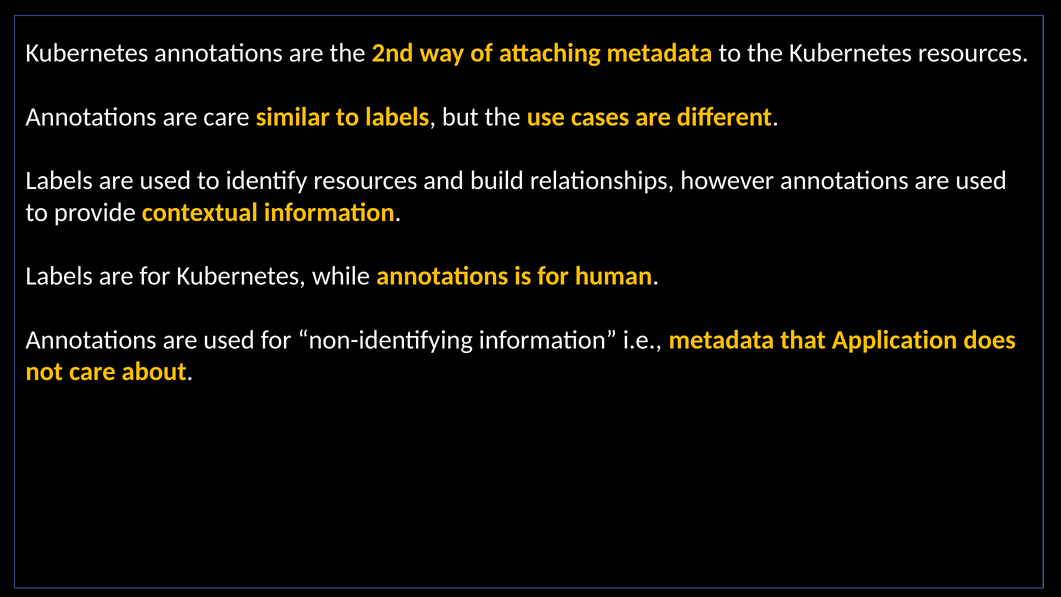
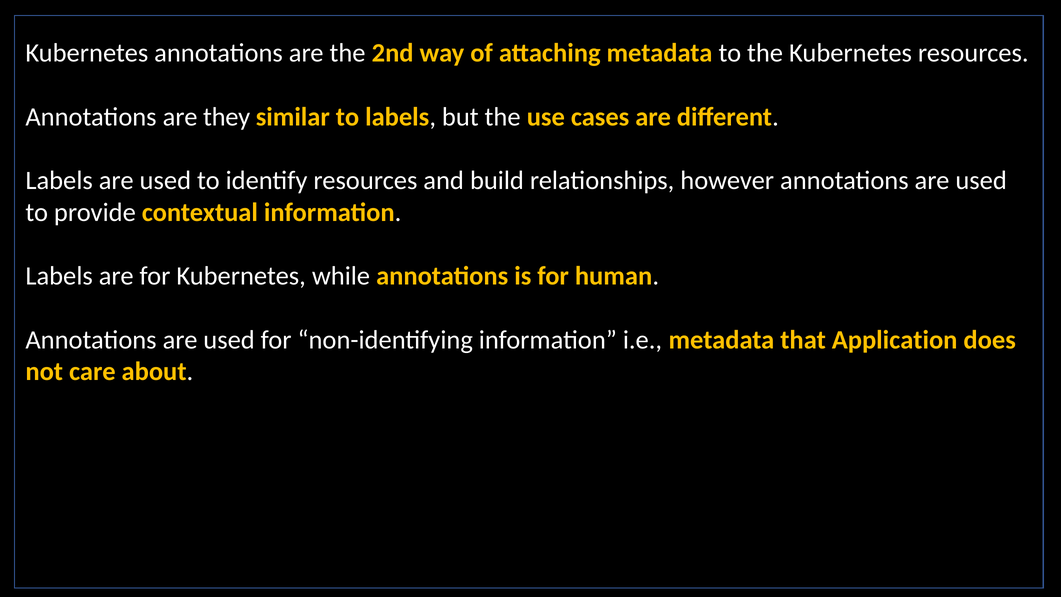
are care: care -> they (227, 117)
